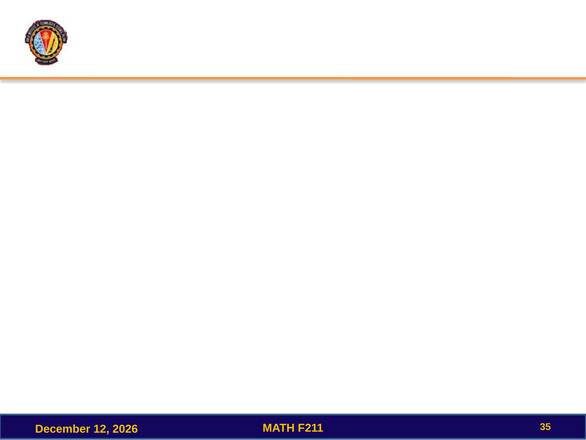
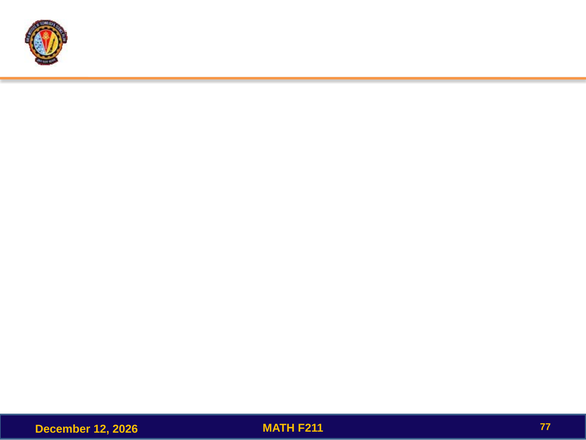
35: 35 -> 77 (545, 427)
